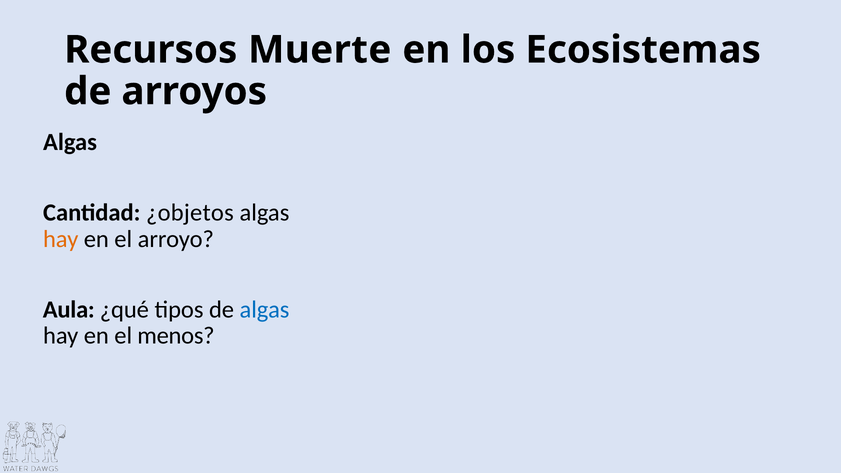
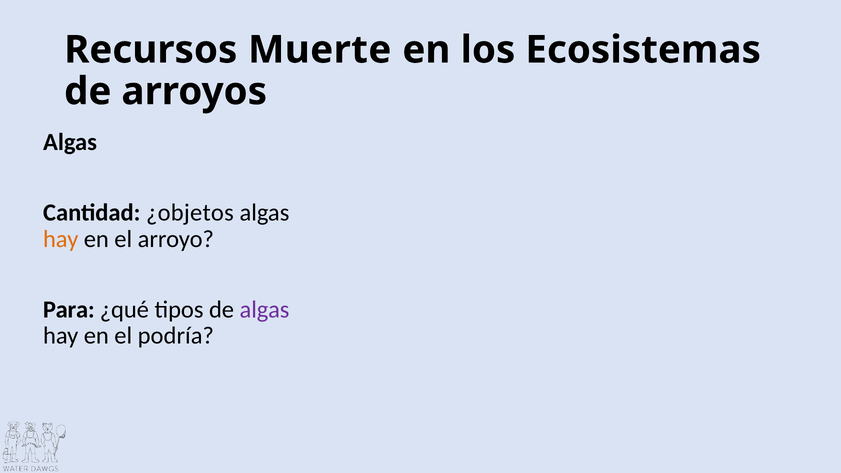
Aula: Aula -> Para (69, 309)
algas colour: blue -> purple (265, 309)
menos: menos -> podría (176, 336)
